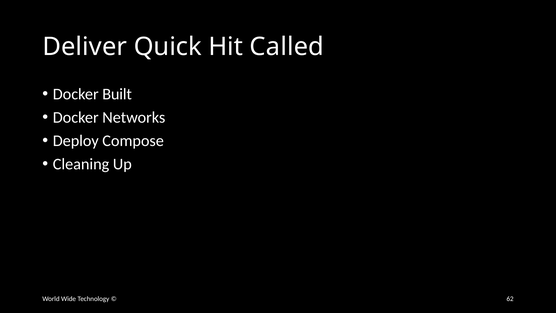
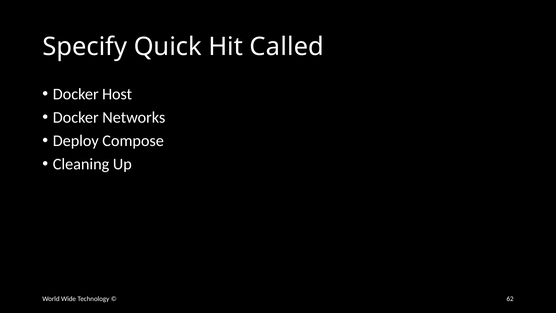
Deliver: Deliver -> Specify (85, 47)
Built: Built -> Host (117, 94)
